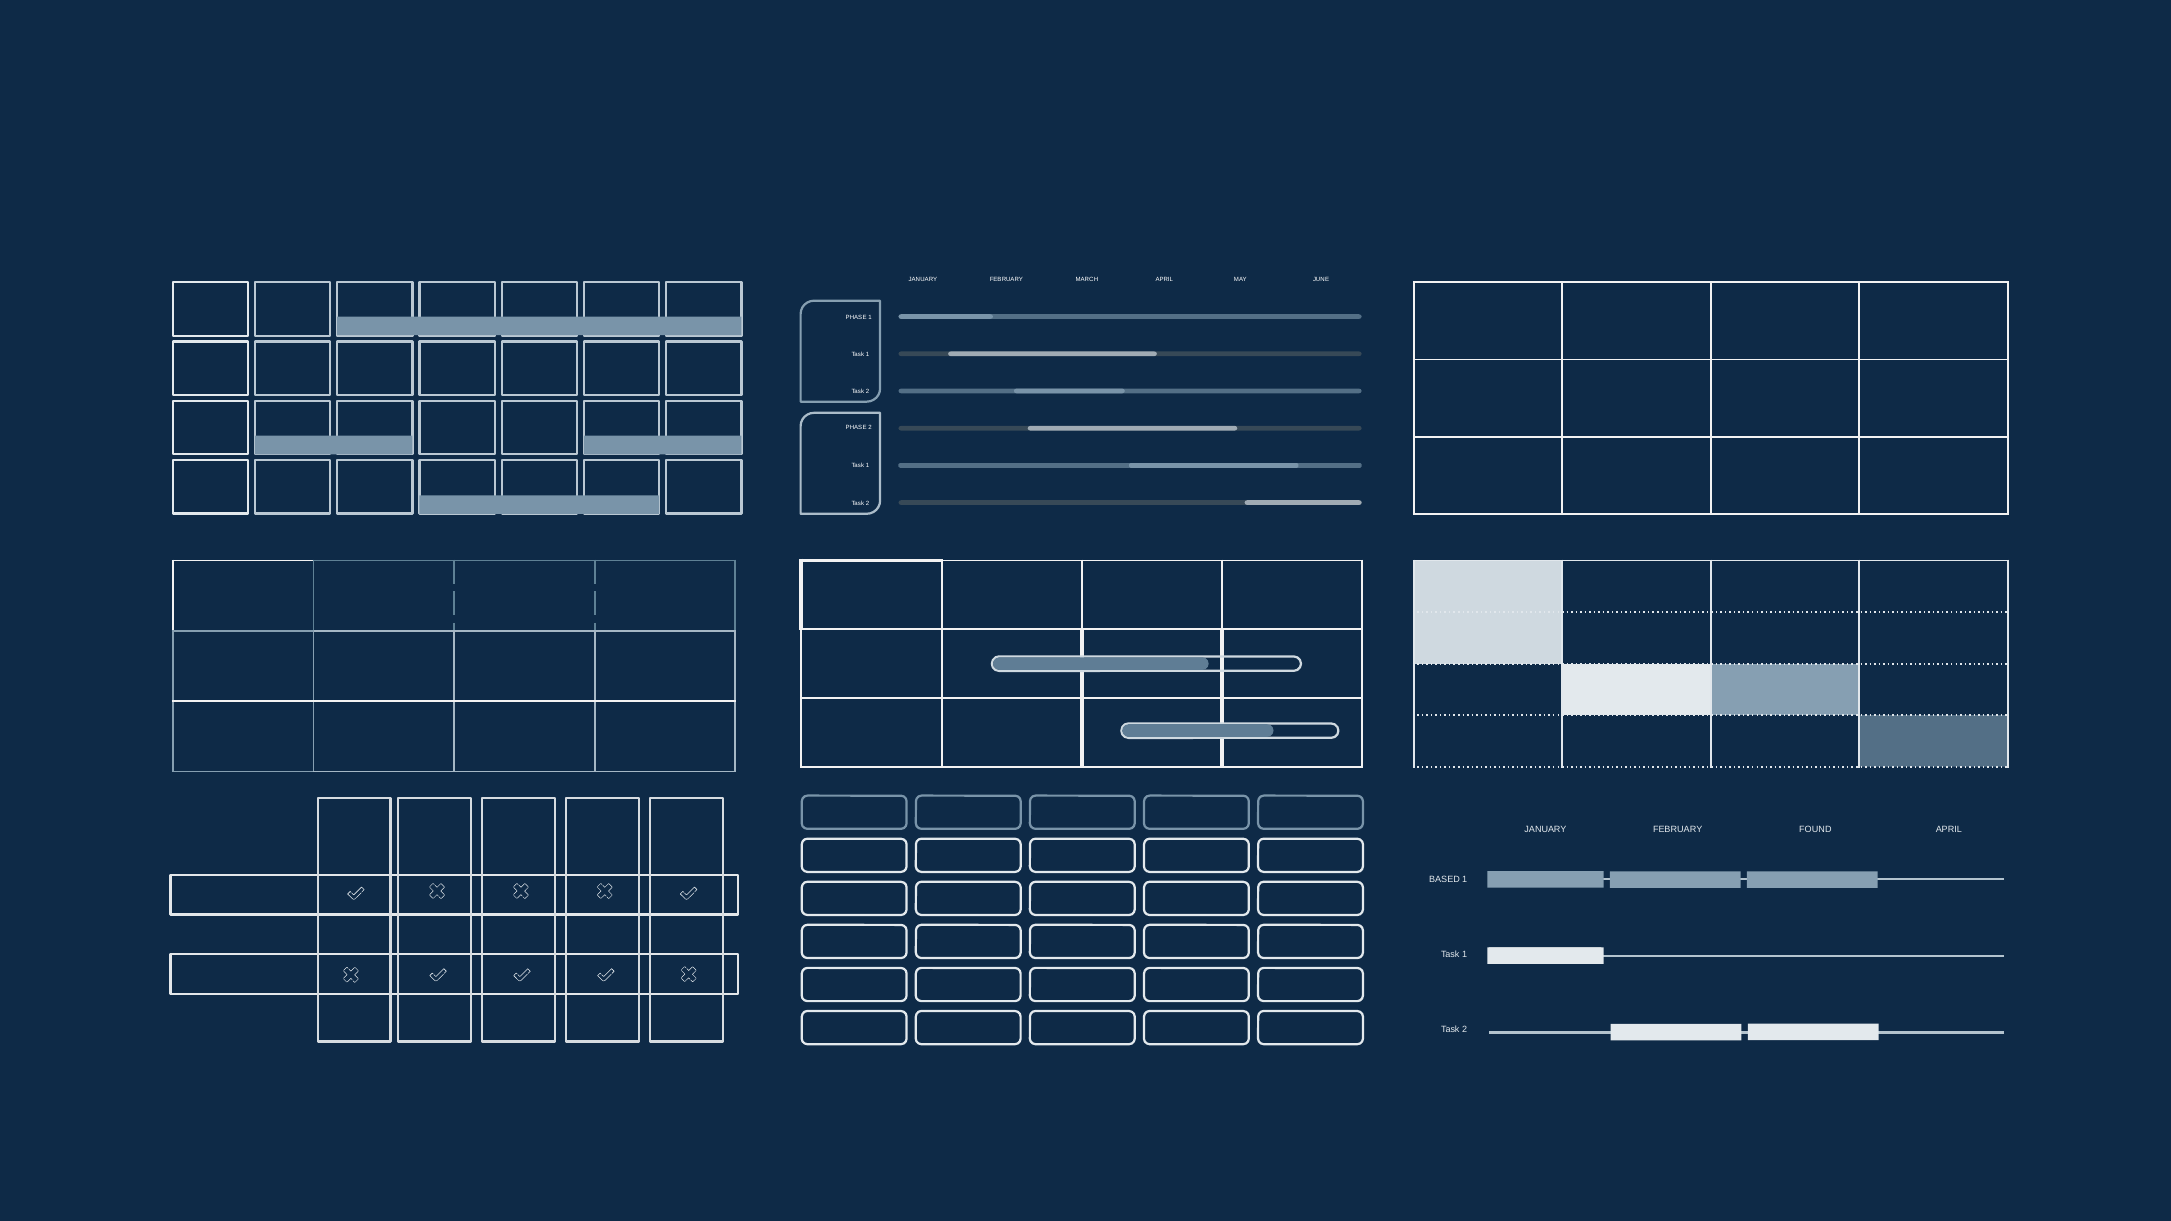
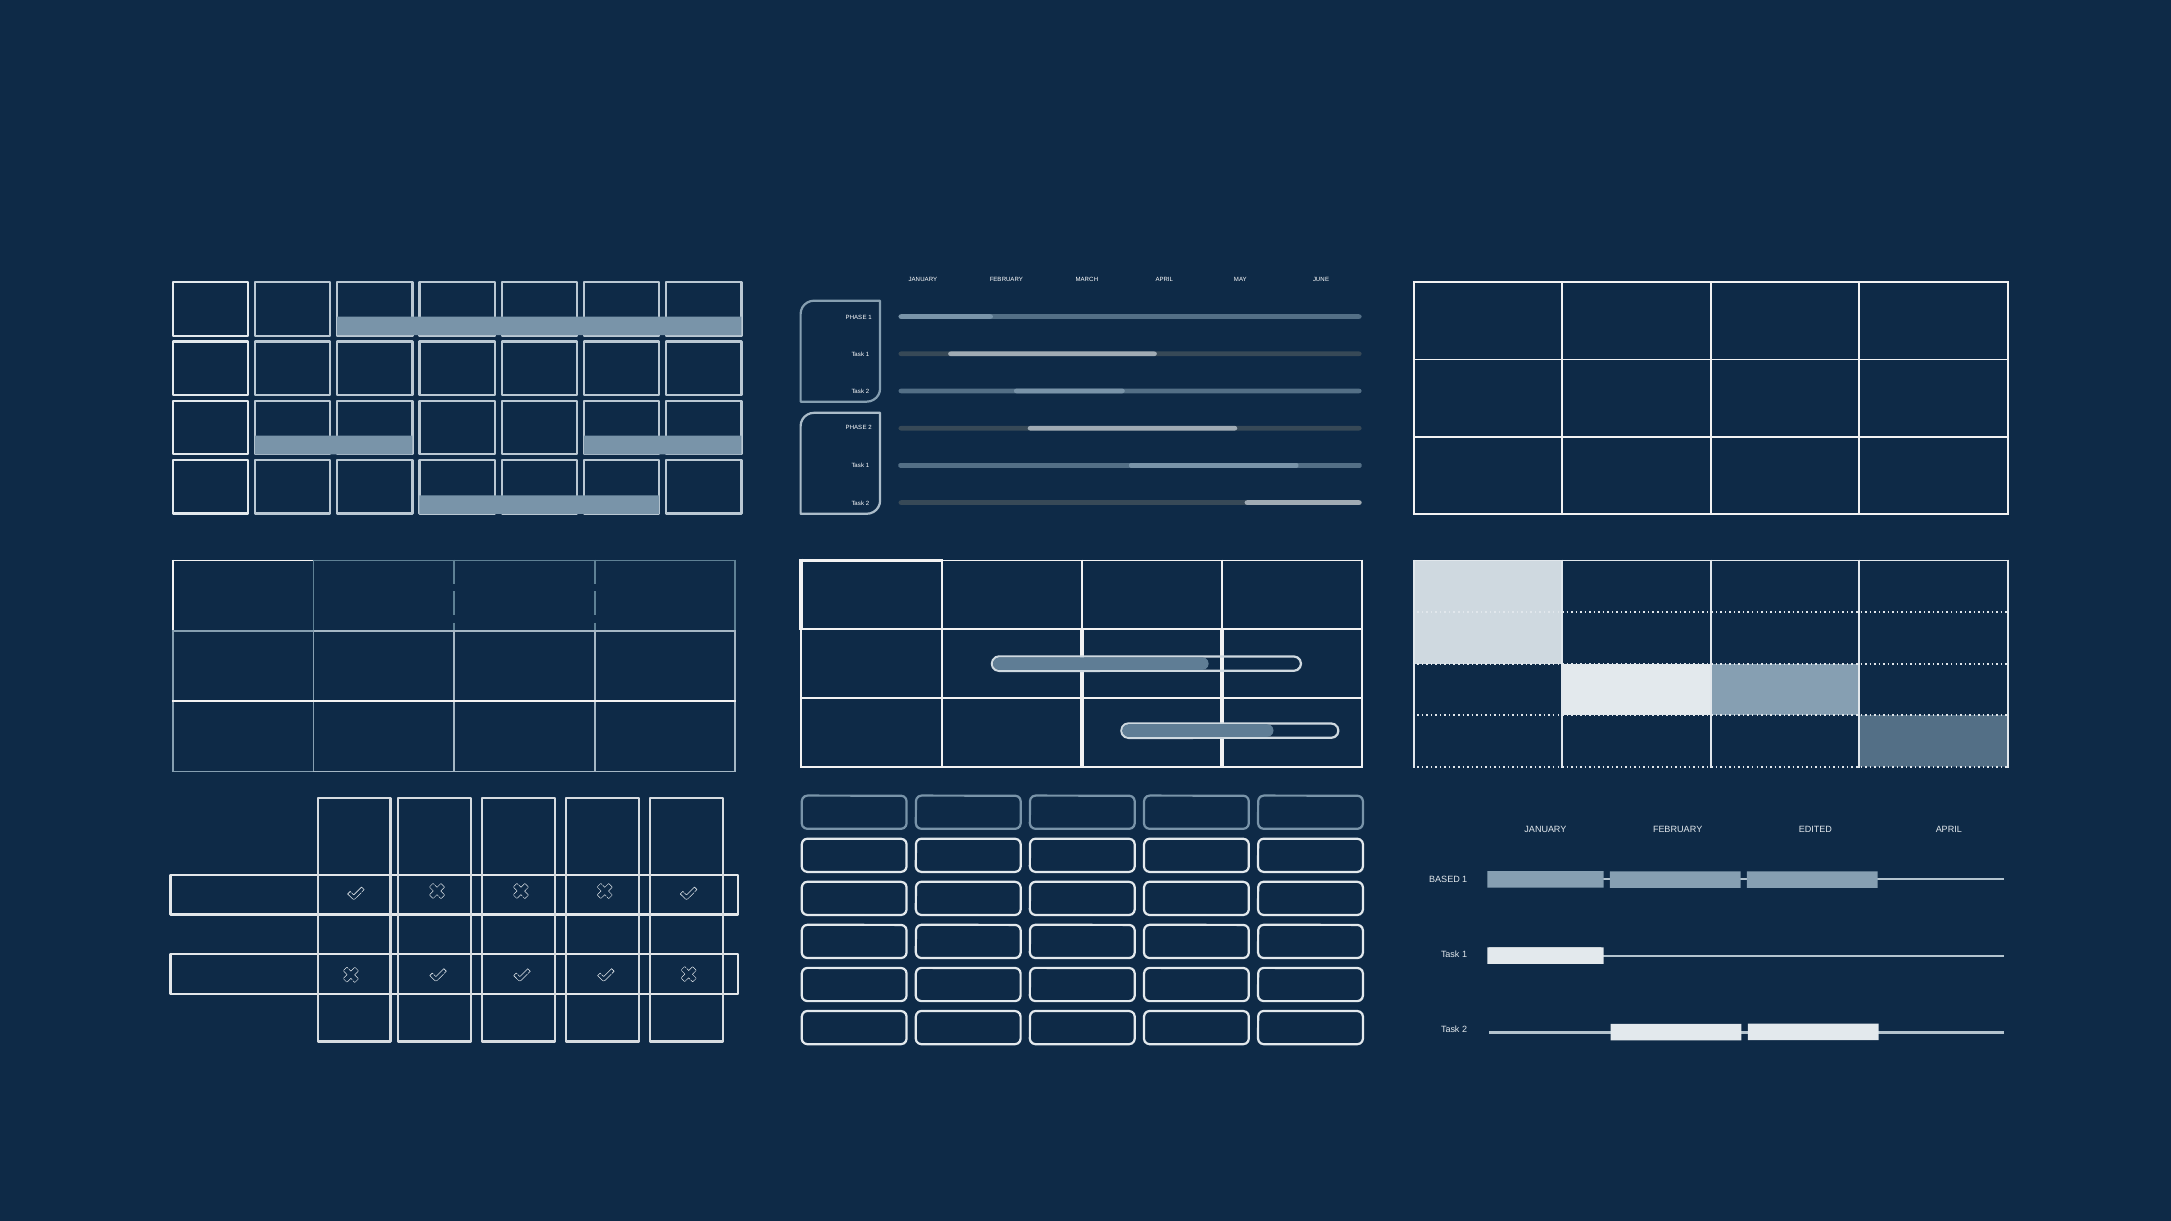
FOUND: FOUND -> EDITED (1815, 830)
